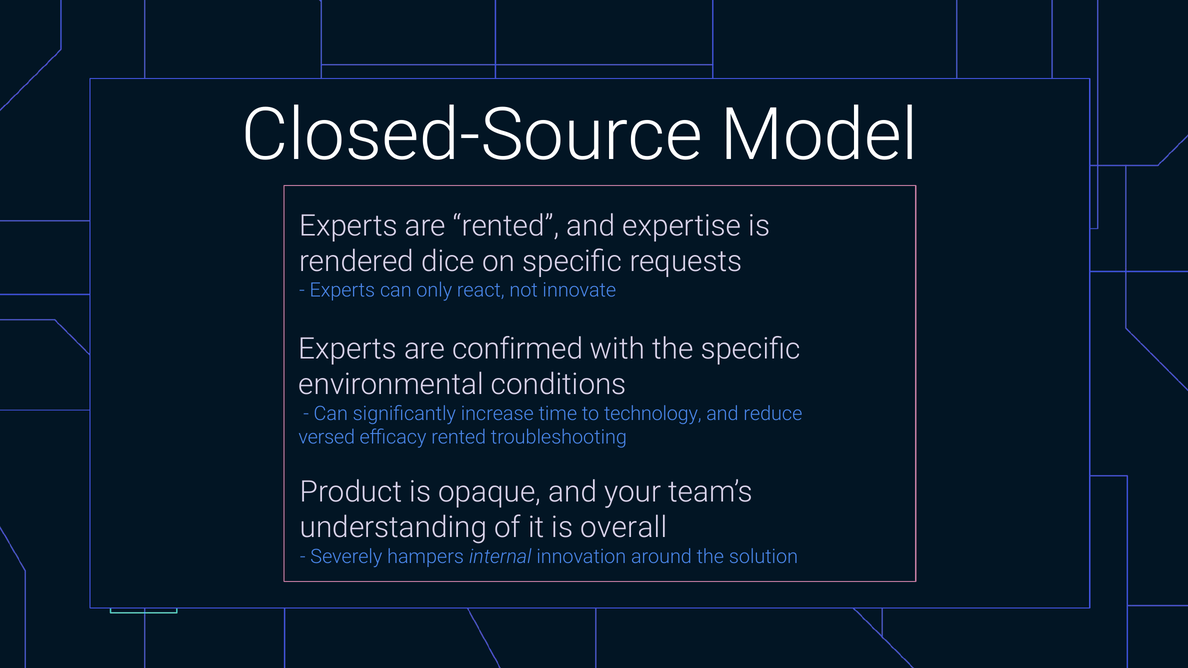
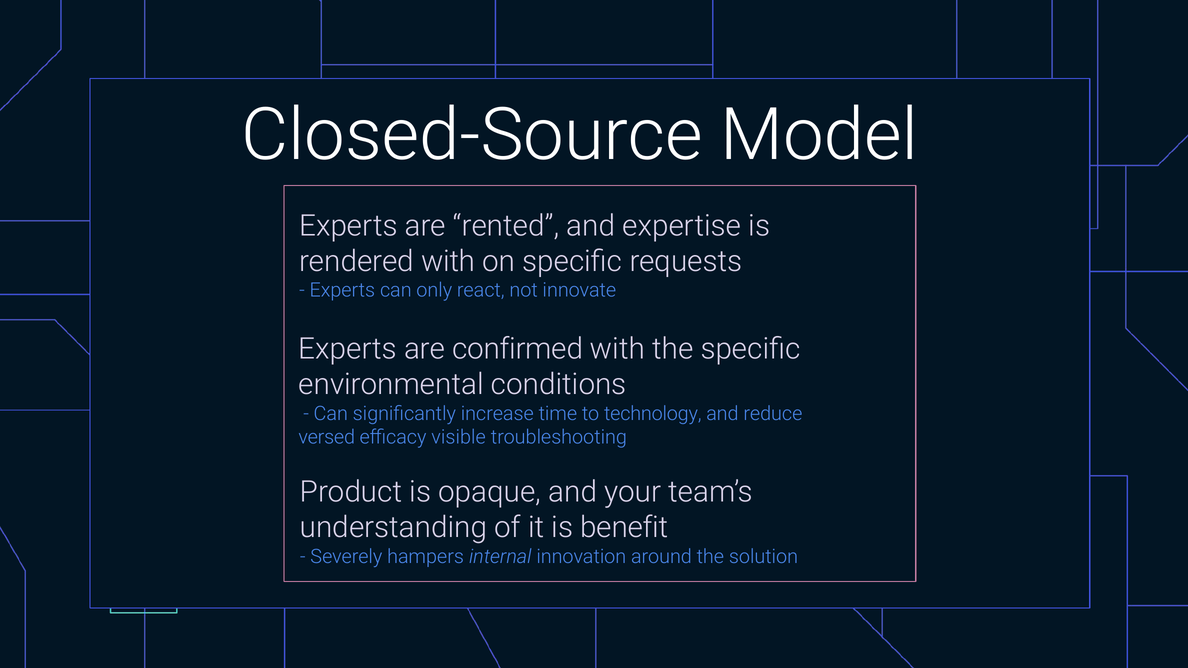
rendered dice: dice -> with (448, 261)
efficacy rented: rented -> visible (459, 438)
overall: overall -> benefit (624, 528)
